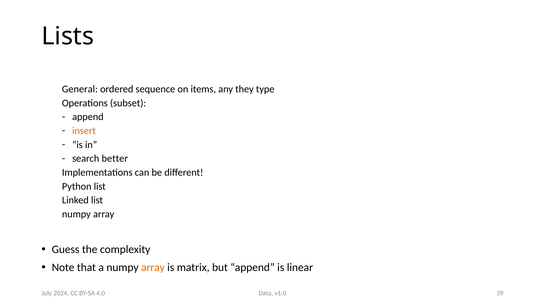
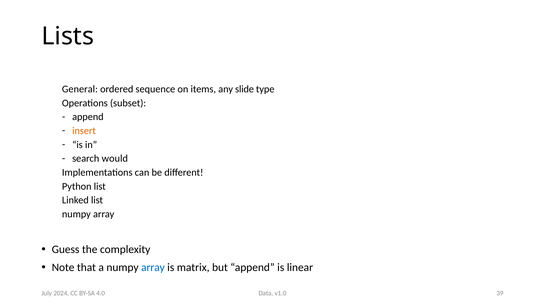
they: they -> slide (245, 89)
better: better -> would (115, 158)
array colour: orange -> blue (153, 267)
